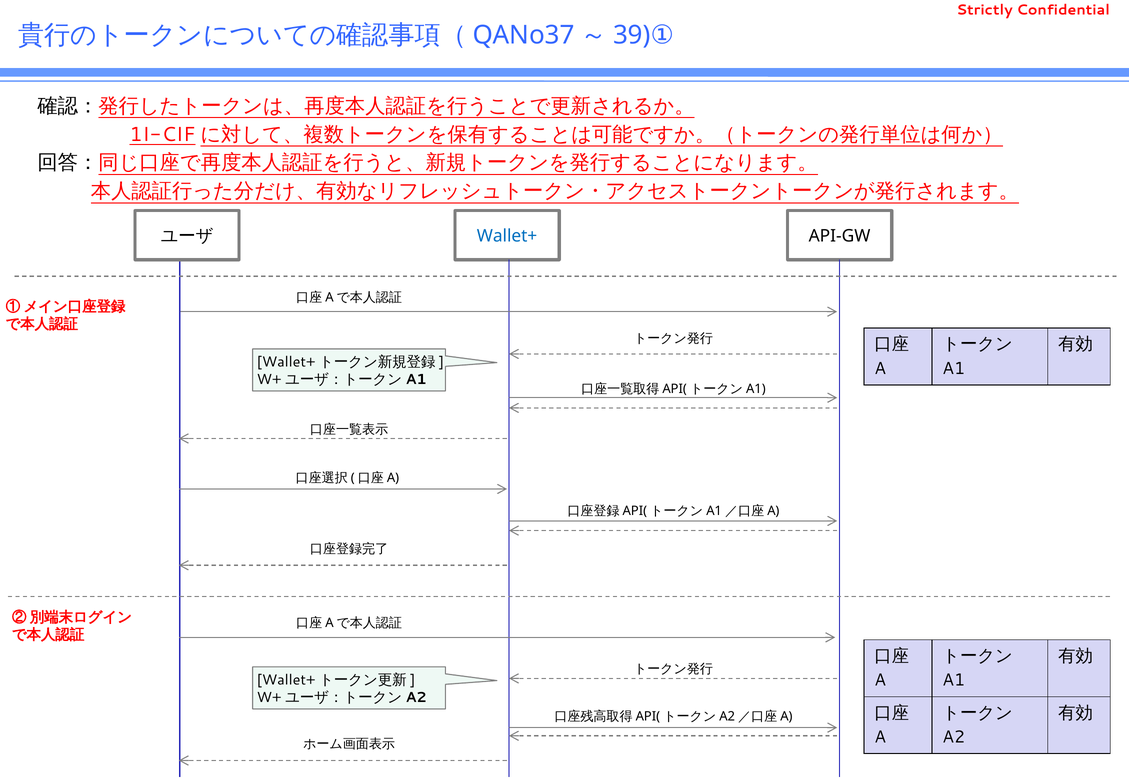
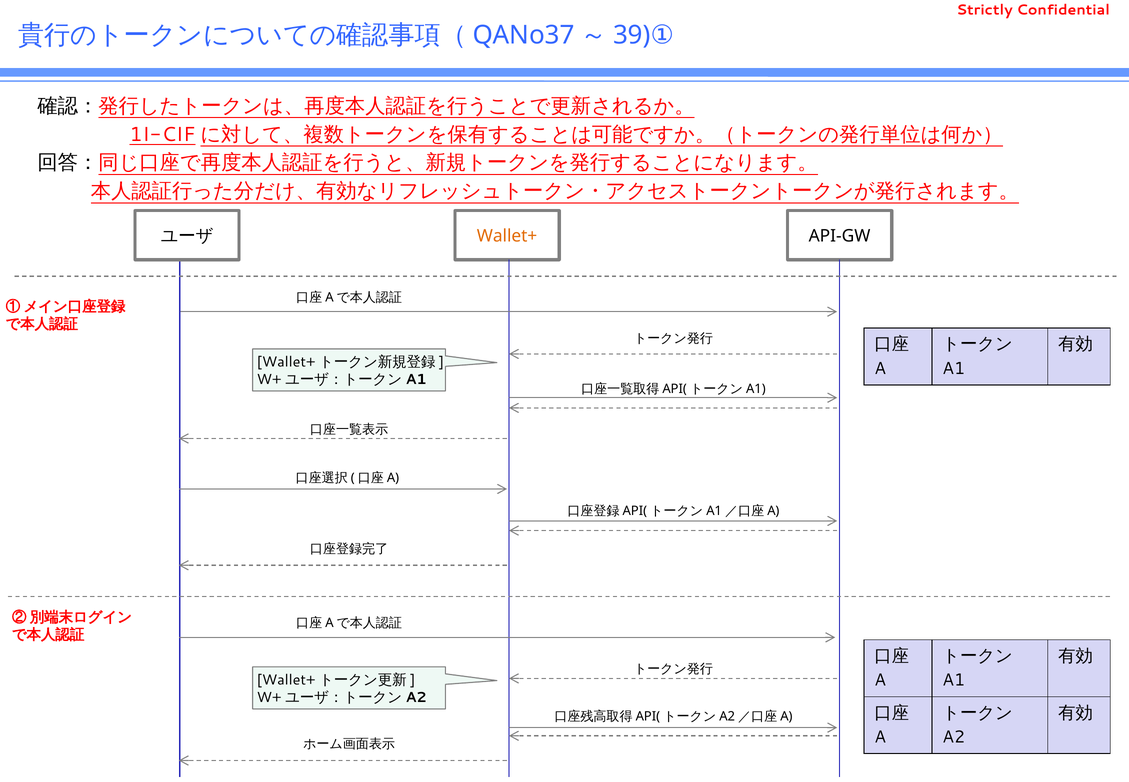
Wallet+ colour: blue -> orange (507, 236)
